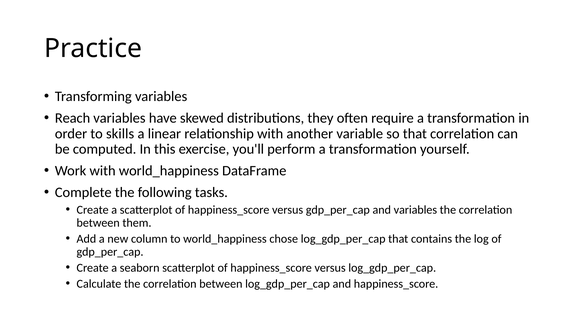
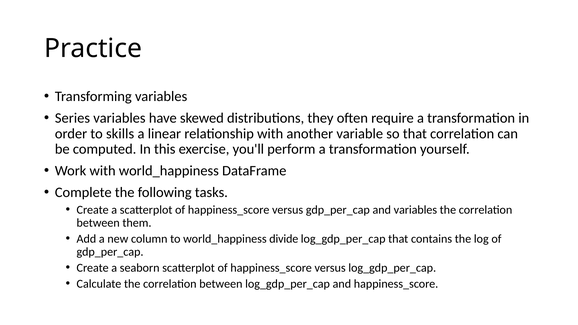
Reach: Reach -> Series (72, 118)
chose: chose -> divide (284, 239)
